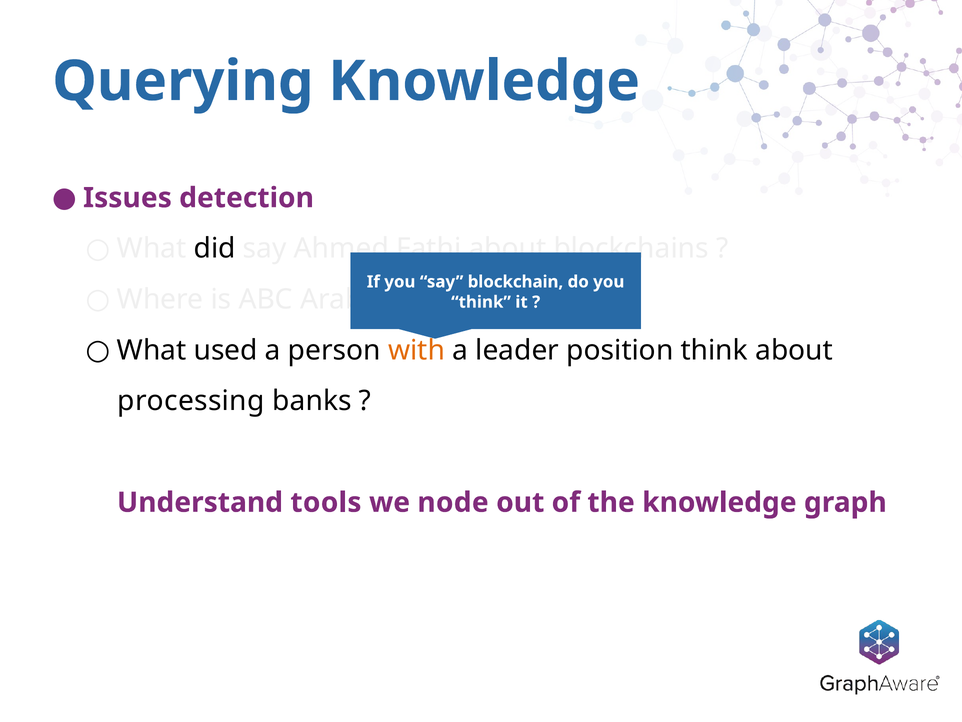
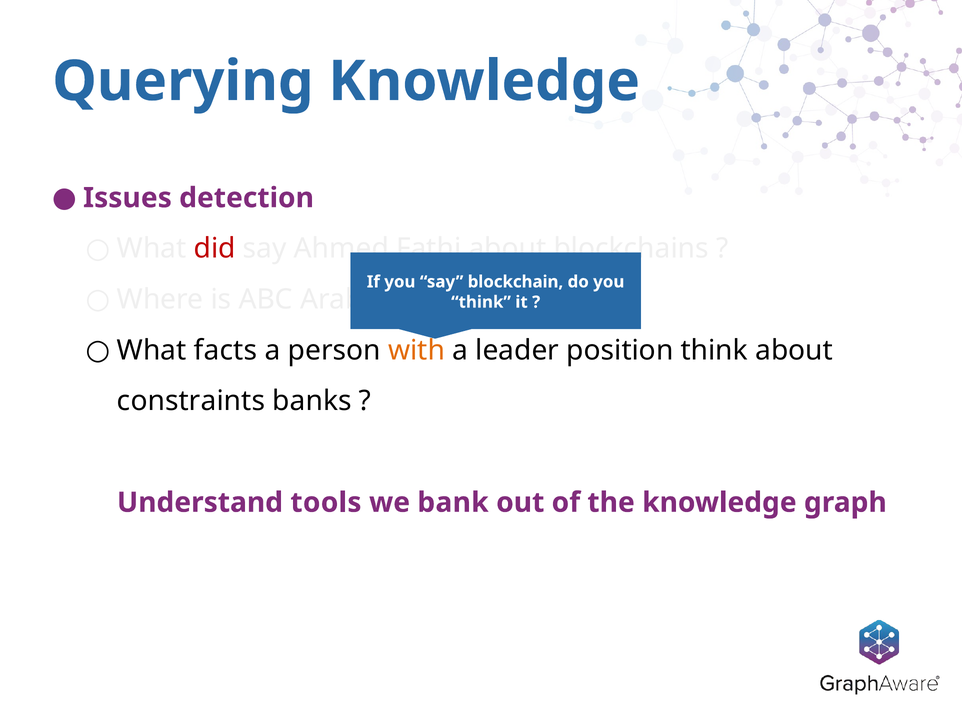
did colour: black -> red (215, 249)
used: used -> facts (226, 350)
processing: processing -> constraints (191, 401)
we node: node -> bank (453, 502)
